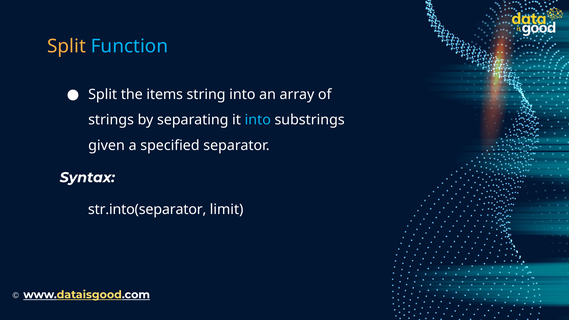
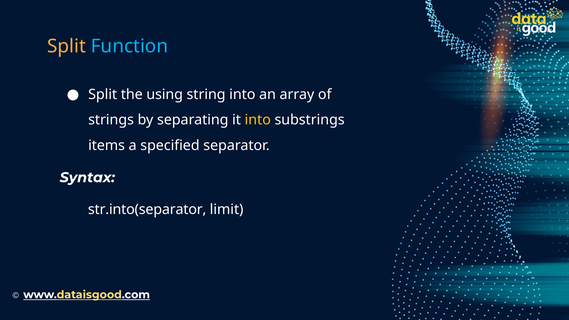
items: items -> using (165, 94)
into colour: light blue -> yellow (258, 120)
given: given -> items (107, 146)
